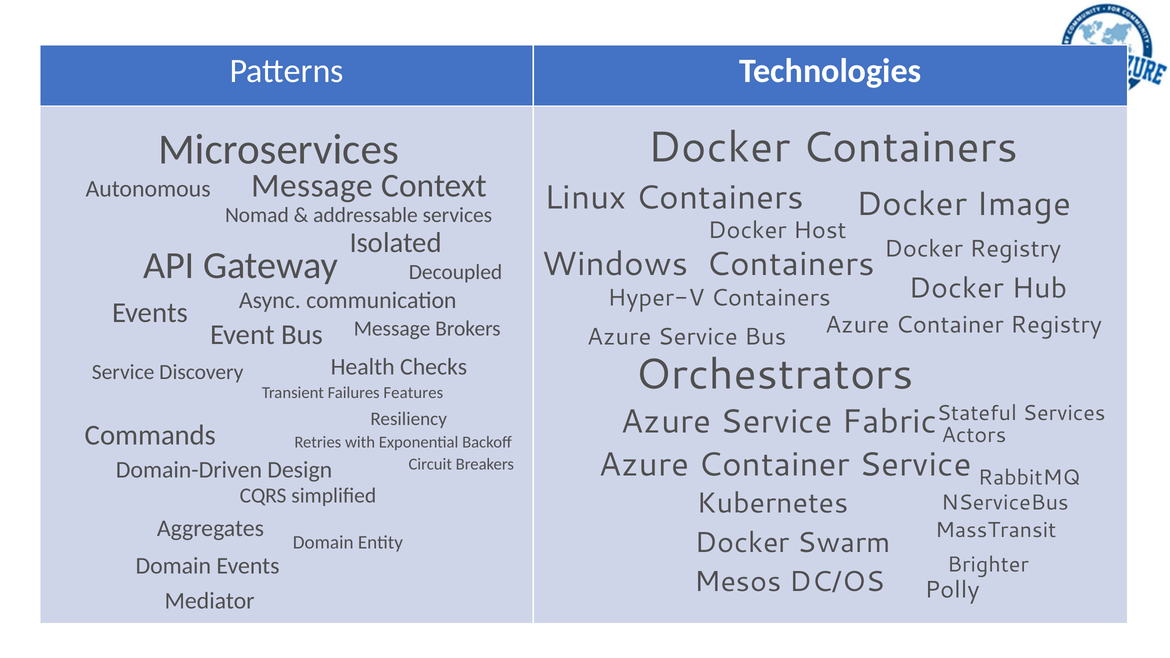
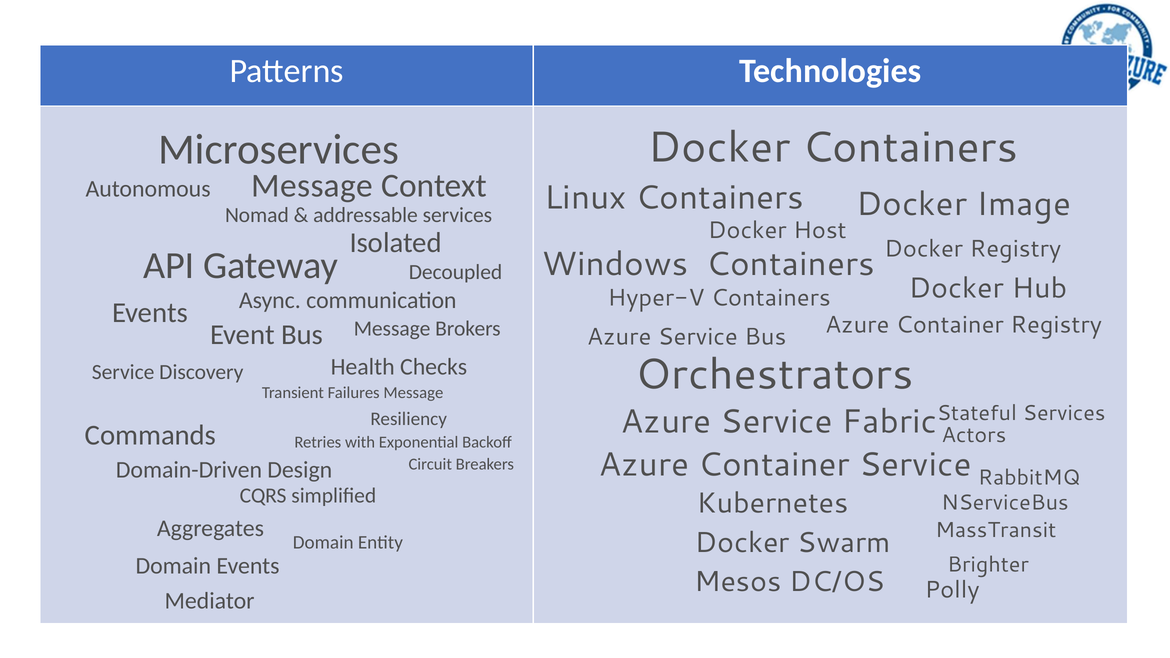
Failures Features: Features -> Message (413, 393)
